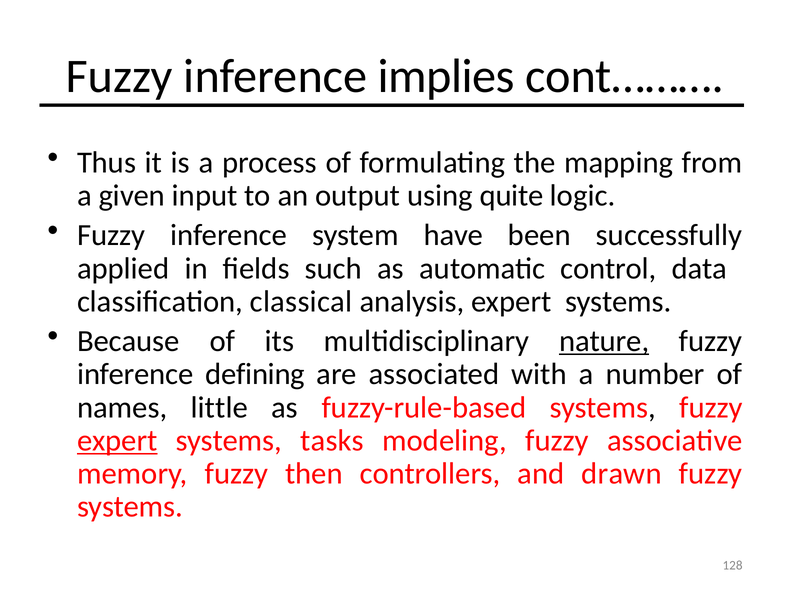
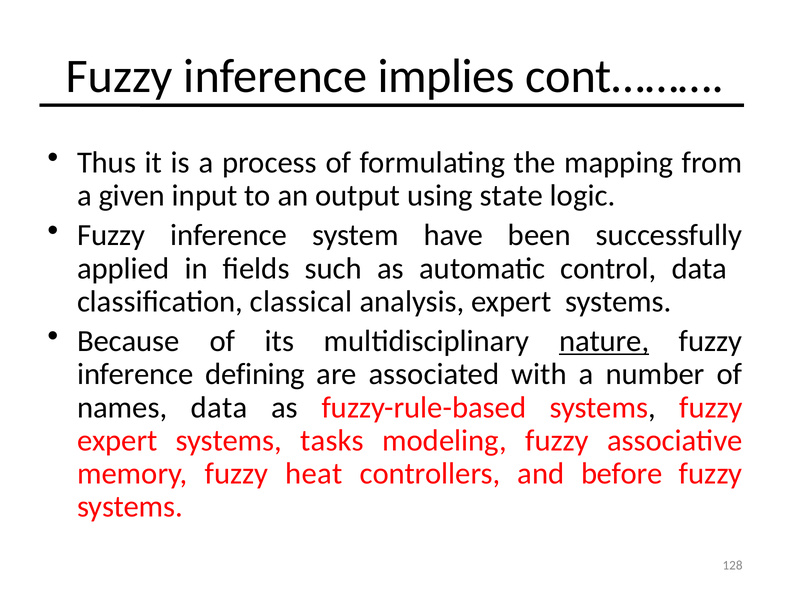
quite: quite -> state (511, 196)
names little: little -> data (219, 408)
expert underline: present -> none (117, 441)
then: then -> heat (314, 474)
drawn: drawn -> before (622, 474)
